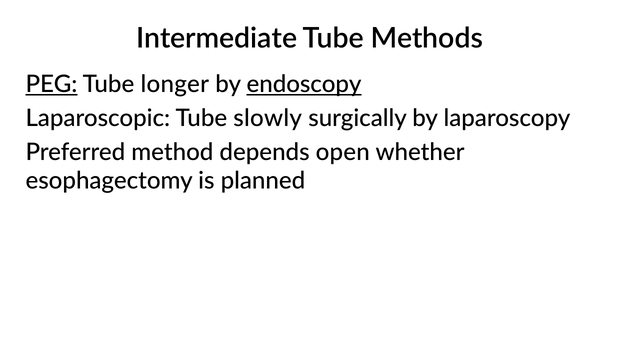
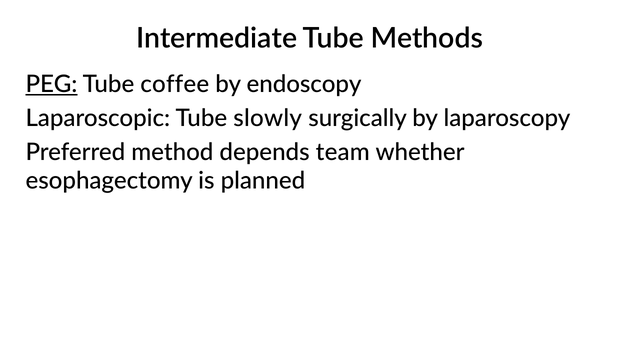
longer: longer -> coffee (175, 85)
endoscopy underline: present -> none (304, 85)
open: open -> team (343, 152)
